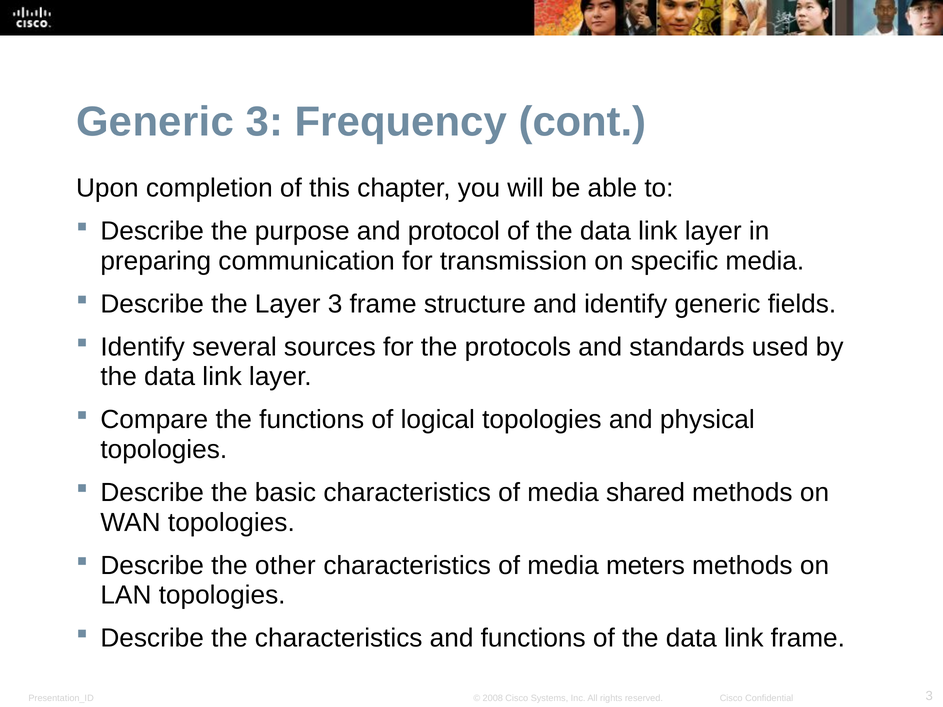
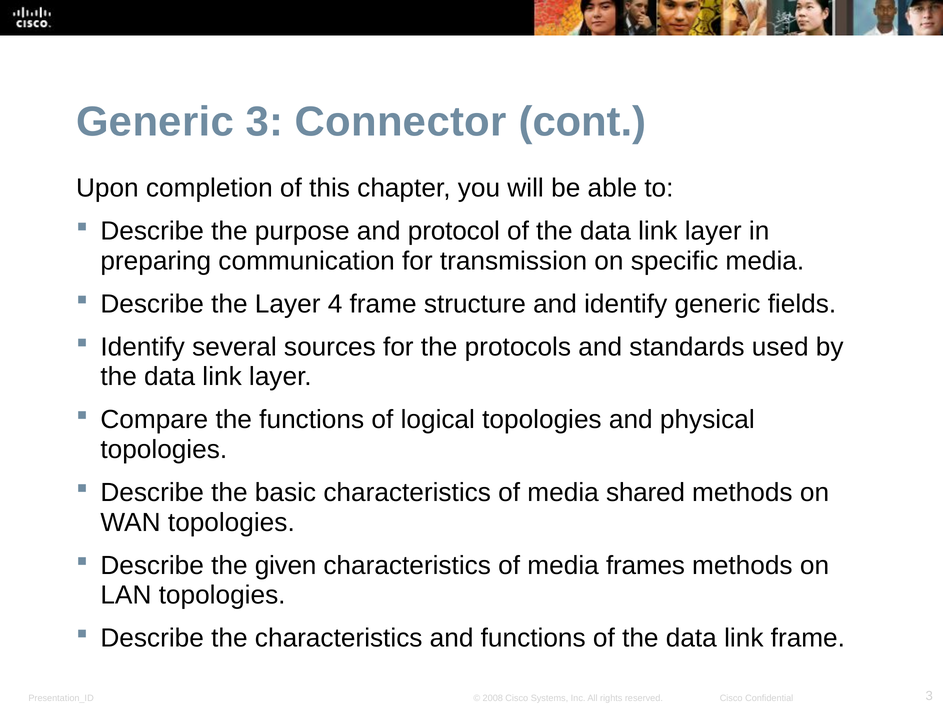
Frequency: Frequency -> Connector (401, 122)
Layer 3: 3 -> 4 (335, 304)
other: other -> given (286, 566)
meters: meters -> frames (645, 566)
